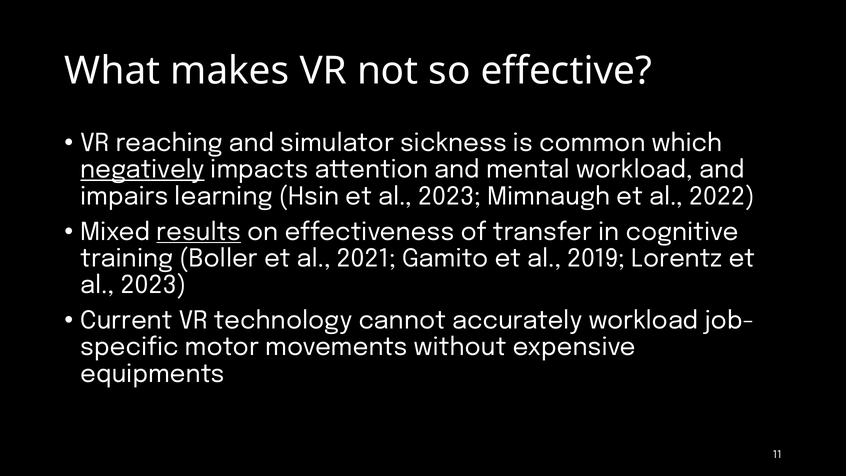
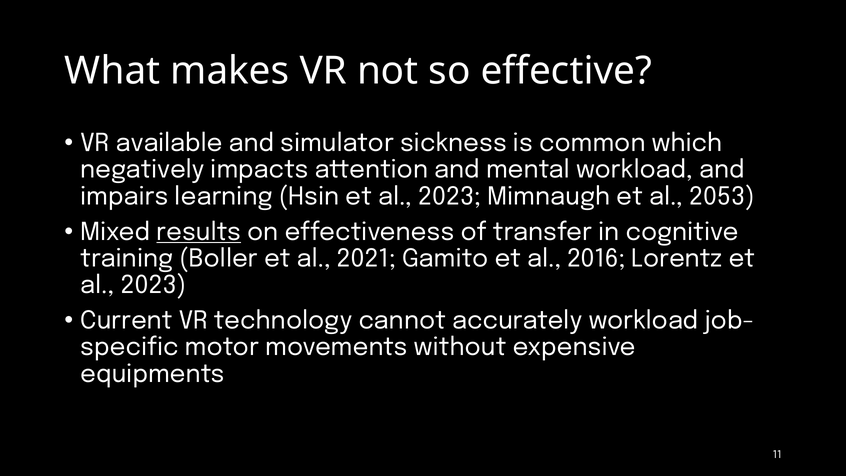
reaching: reaching -> available (169, 143)
negatively underline: present -> none (142, 170)
2022: 2022 -> 2053 (722, 196)
2019: 2019 -> 2016 (596, 258)
